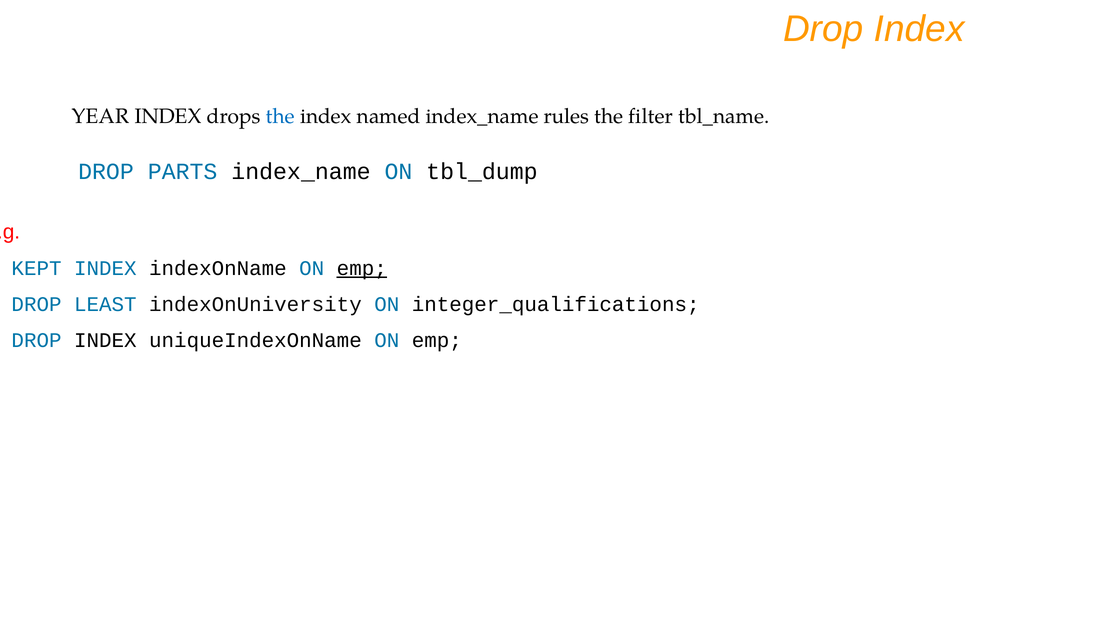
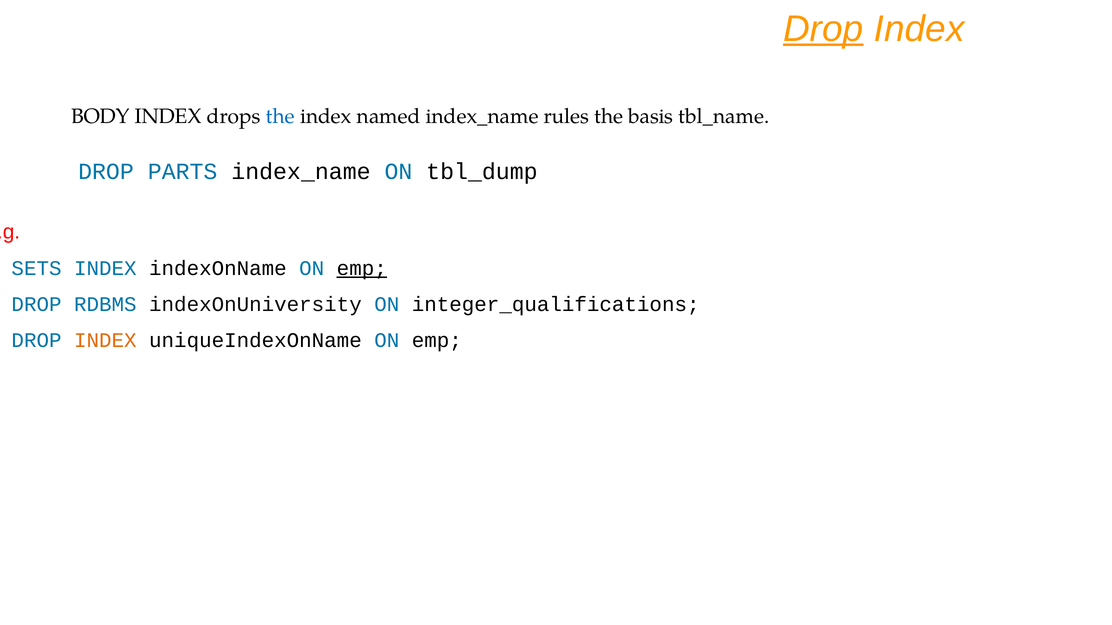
Drop underline: none -> present (823, 29)
YEAR: YEAR -> BODY (100, 117)
filter: filter -> basis (651, 117)
KEPT: KEPT -> SETS (37, 268)
LEAST: LEAST -> RDBMS (105, 305)
INDEX colour: black -> orange (105, 341)
